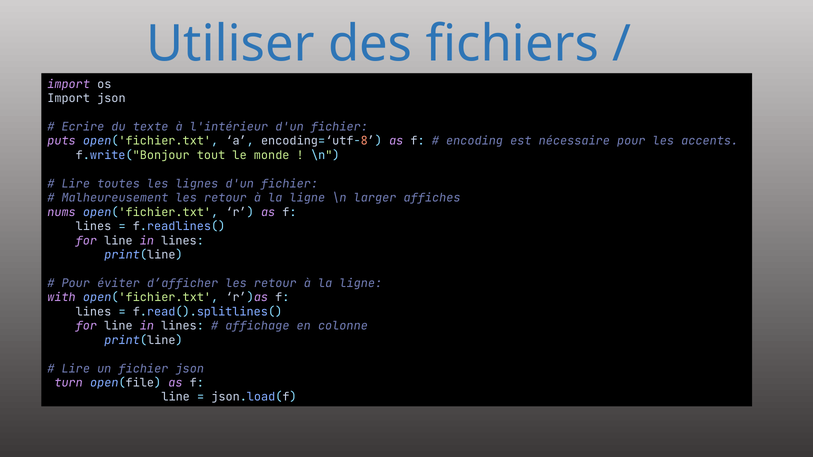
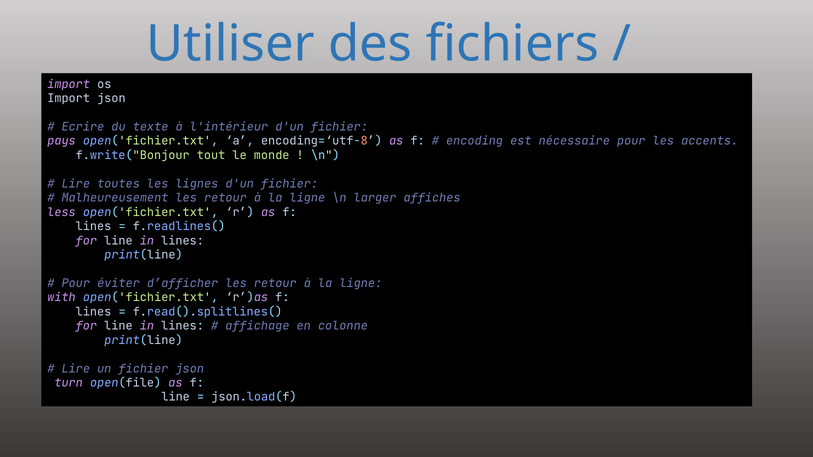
puts: puts -> pays (62, 141)
nums: nums -> less (62, 212)
